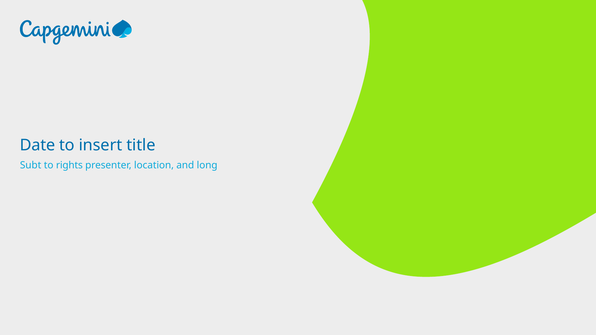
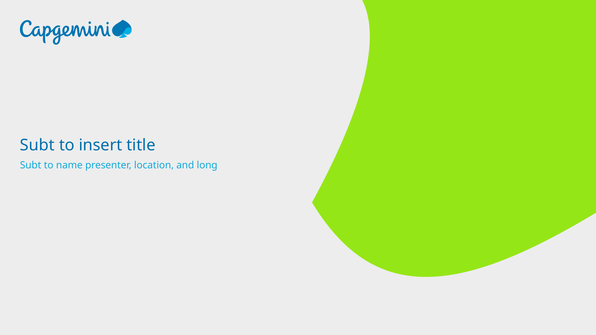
Date: Date -> Subt (37, 145)
rights: rights -> name (69, 165)
